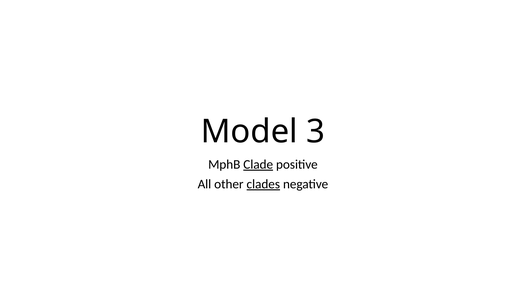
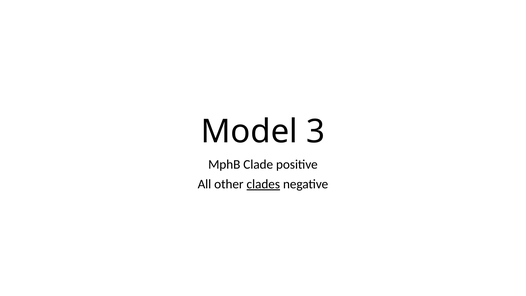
Clade underline: present -> none (258, 164)
